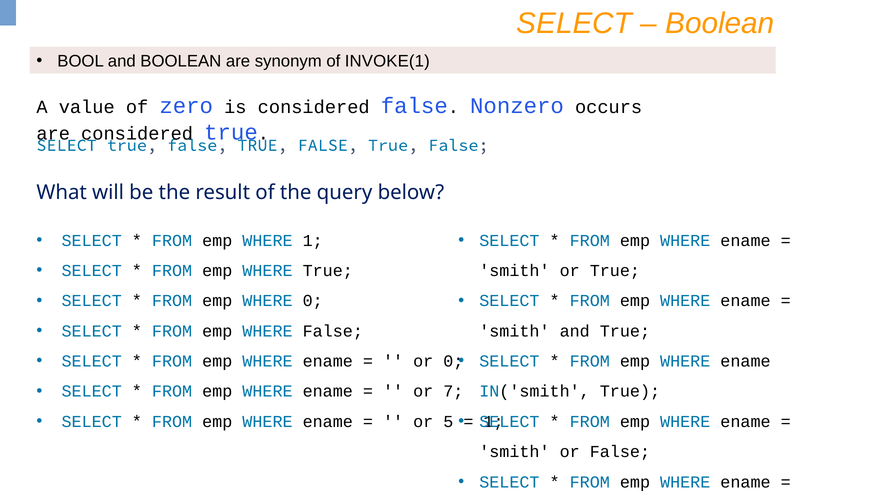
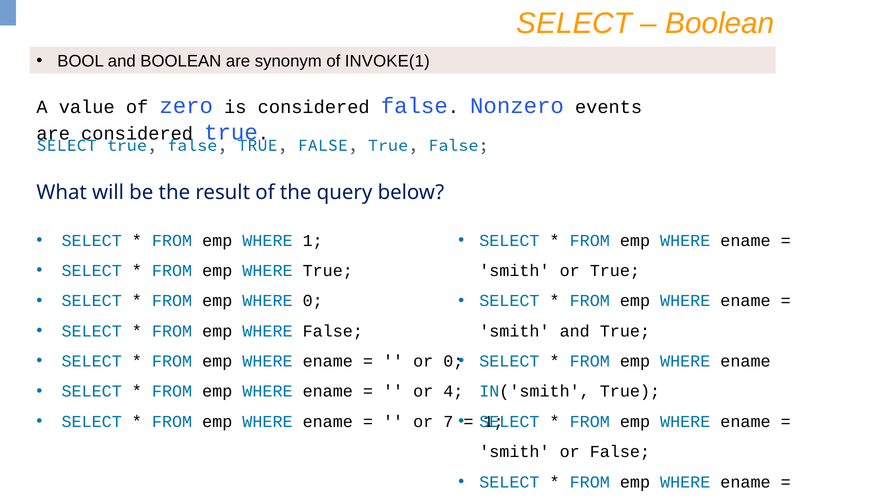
occurs: occurs -> events (609, 107)
7: 7 -> 4 (453, 391)
5: 5 -> 7 (448, 421)
